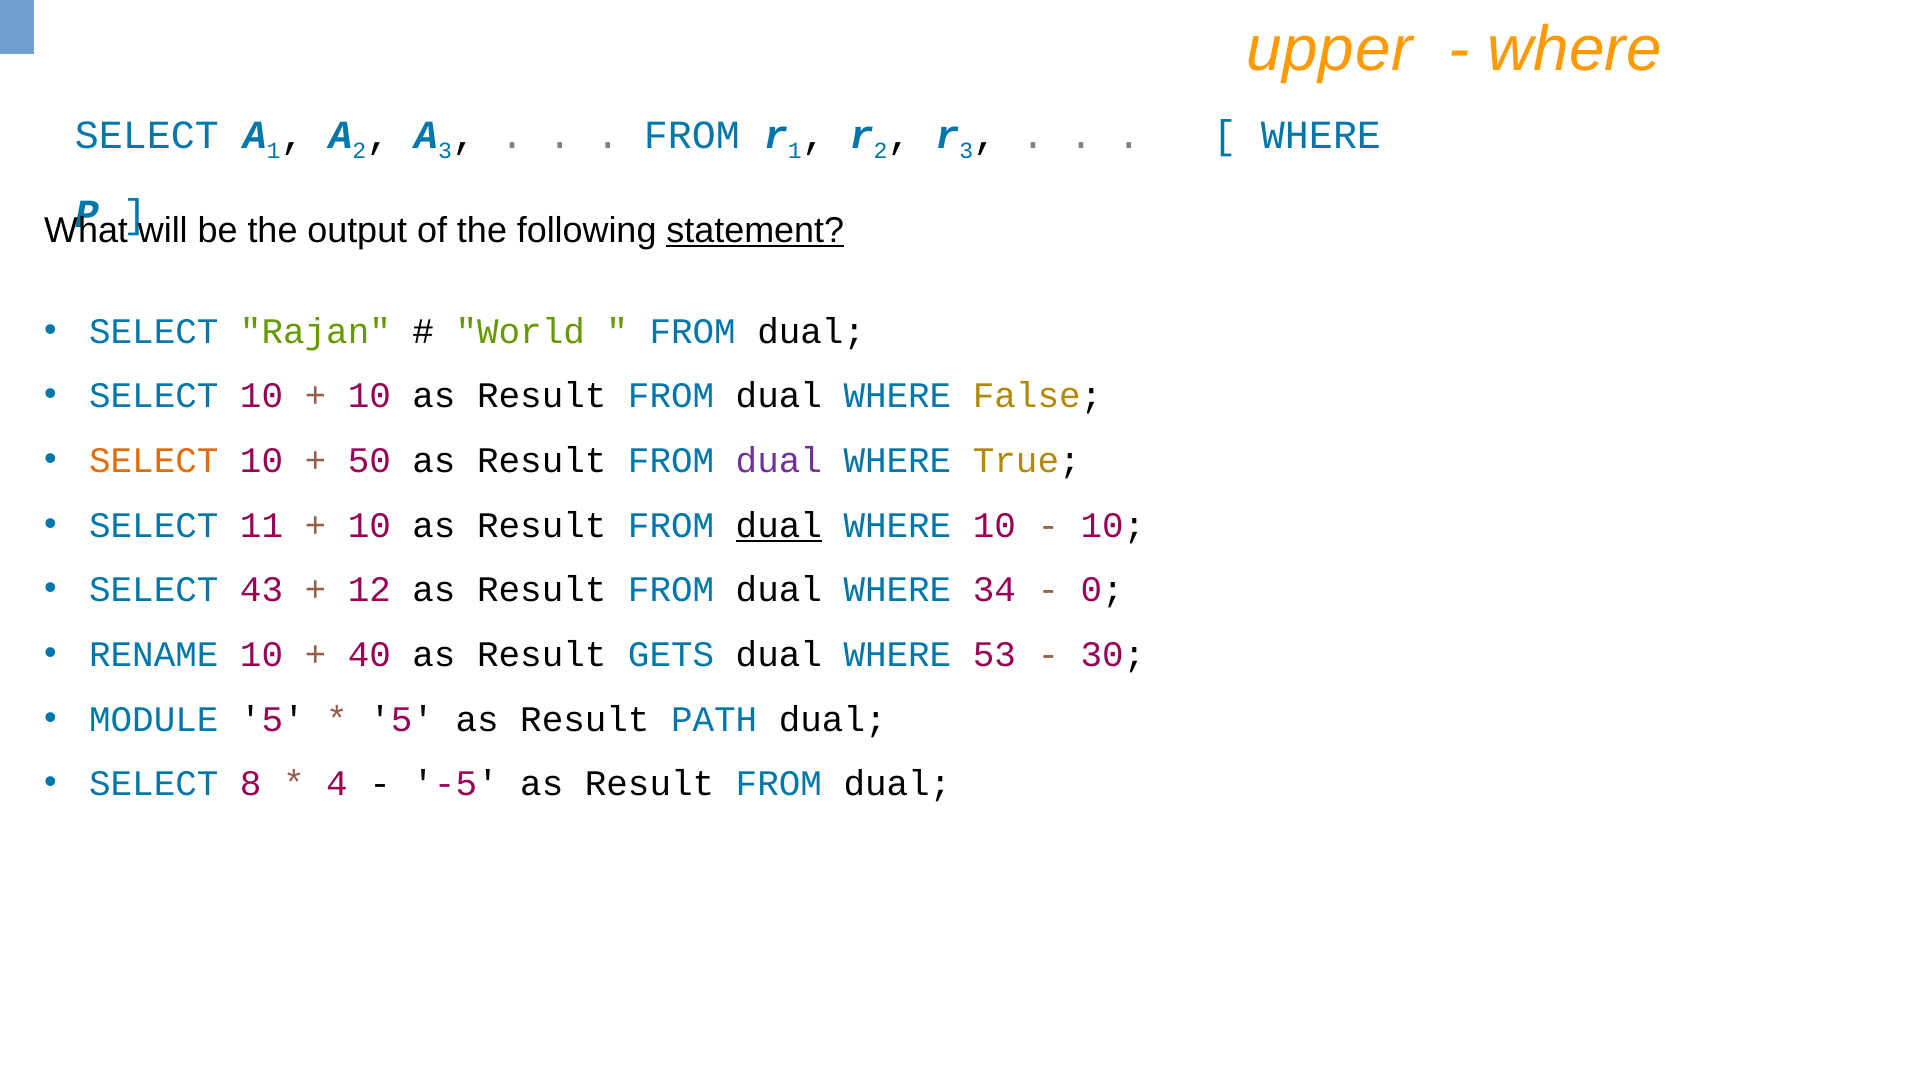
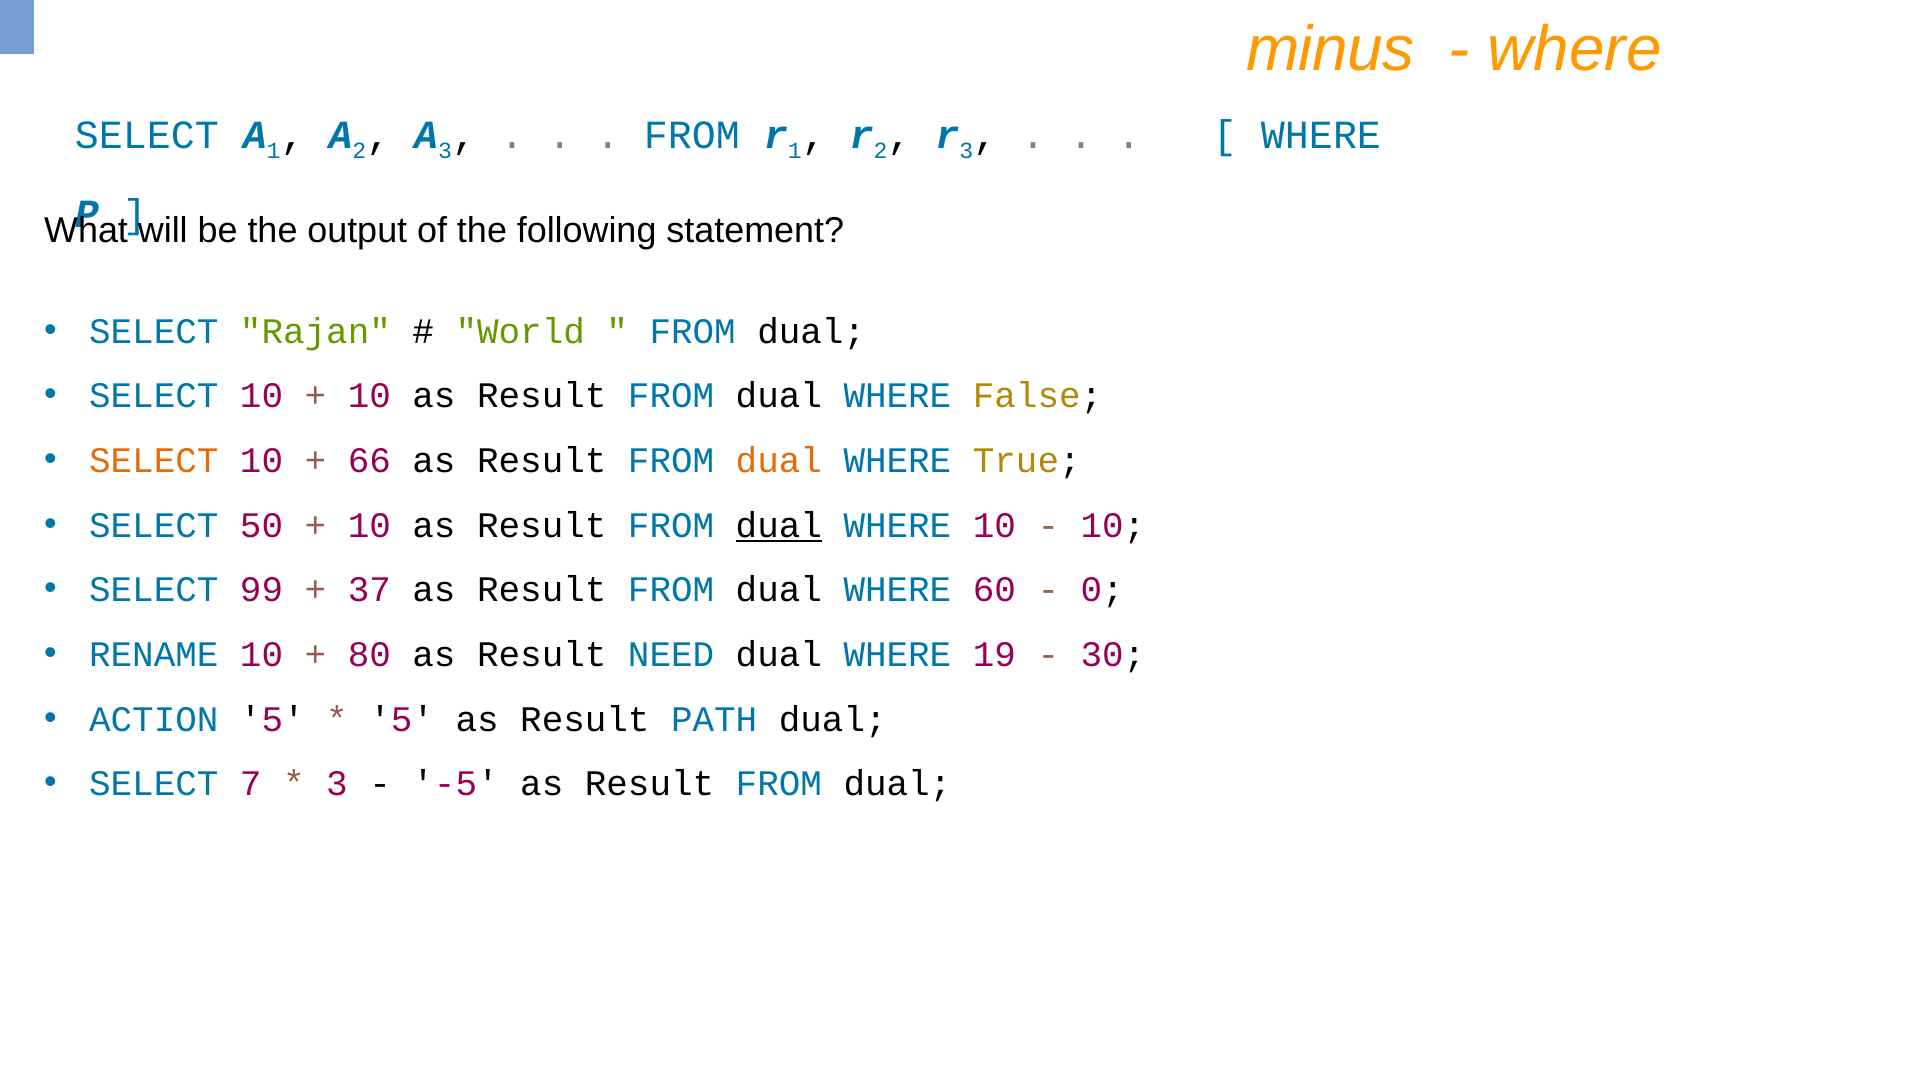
upper: upper -> minus (1330, 50)
statement underline: present -> none (755, 231)
50: 50 -> 66 (369, 461)
dual colour: purple -> orange (779, 461)
11: 11 -> 50 (262, 525)
43: 43 -> 99 (262, 590)
12: 12 -> 37 (369, 590)
34: 34 -> 60 (994, 590)
40: 40 -> 80 (369, 655)
GETS: GETS -> NEED (671, 655)
53: 53 -> 19 (994, 655)
MODULE: MODULE -> ACTION (154, 719)
8: 8 -> 7 (251, 784)
4: 4 -> 3 (337, 784)
